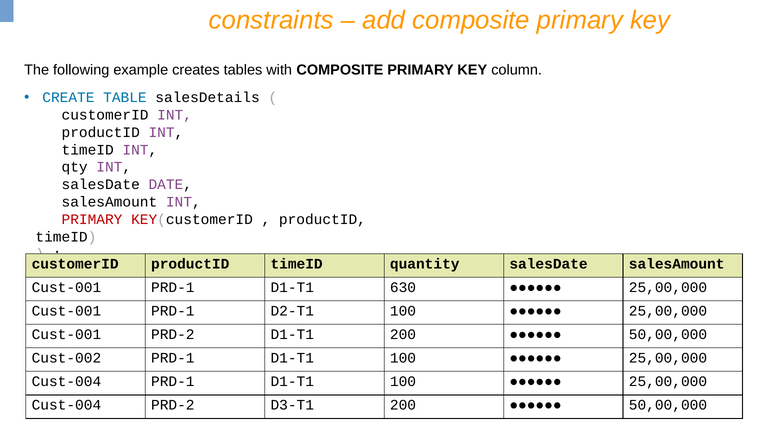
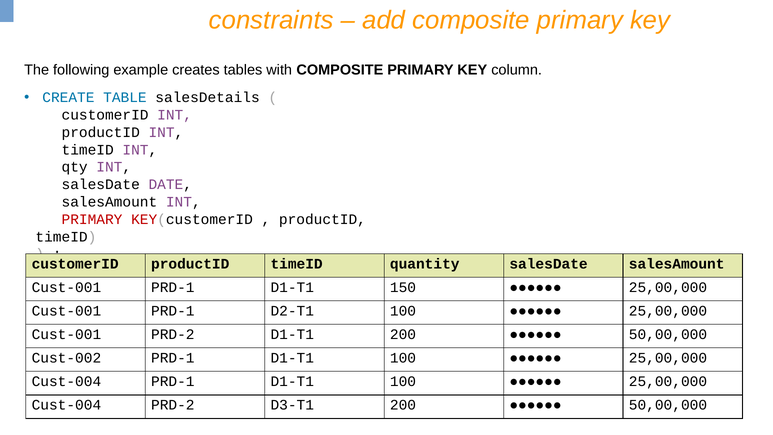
630: 630 -> 150 (403, 287)
